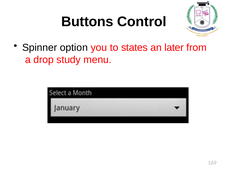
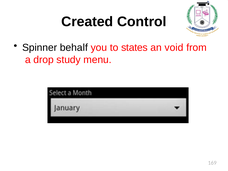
Buttons: Buttons -> Created (87, 22)
option: option -> behalf (74, 48)
later: later -> void (174, 48)
